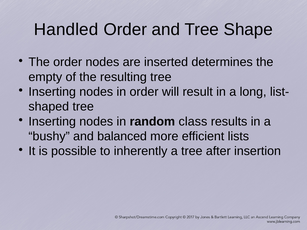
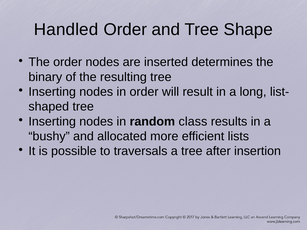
empty: empty -> binary (45, 77)
balanced: balanced -> allocated (122, 136)
inherently: inherently -> traversals (141, 151)
